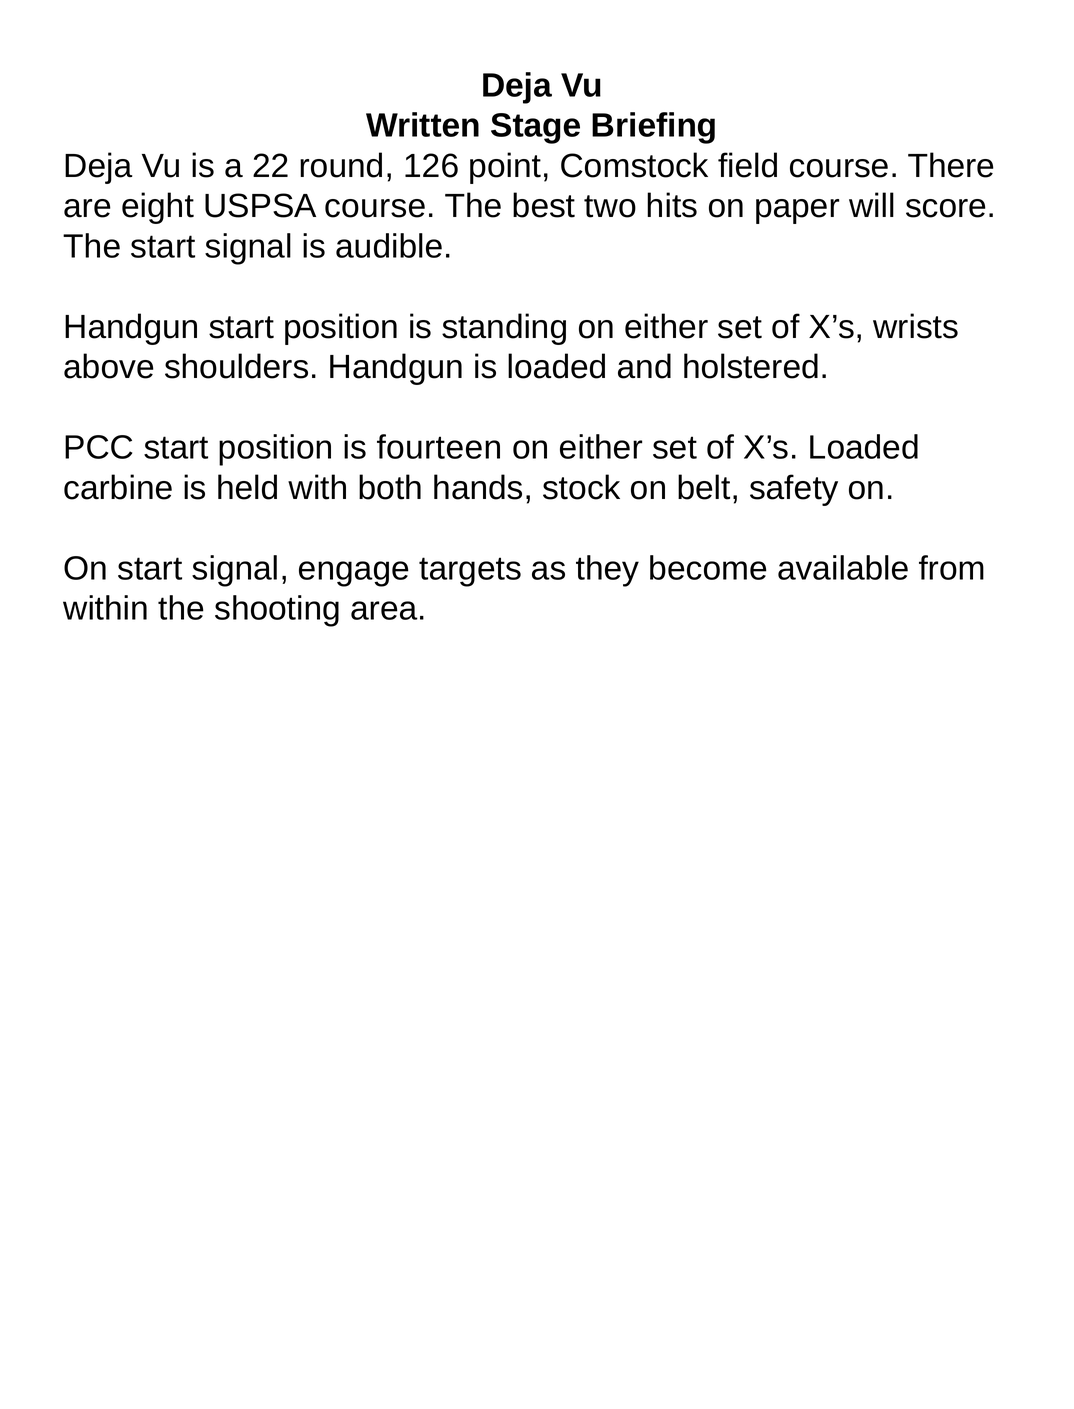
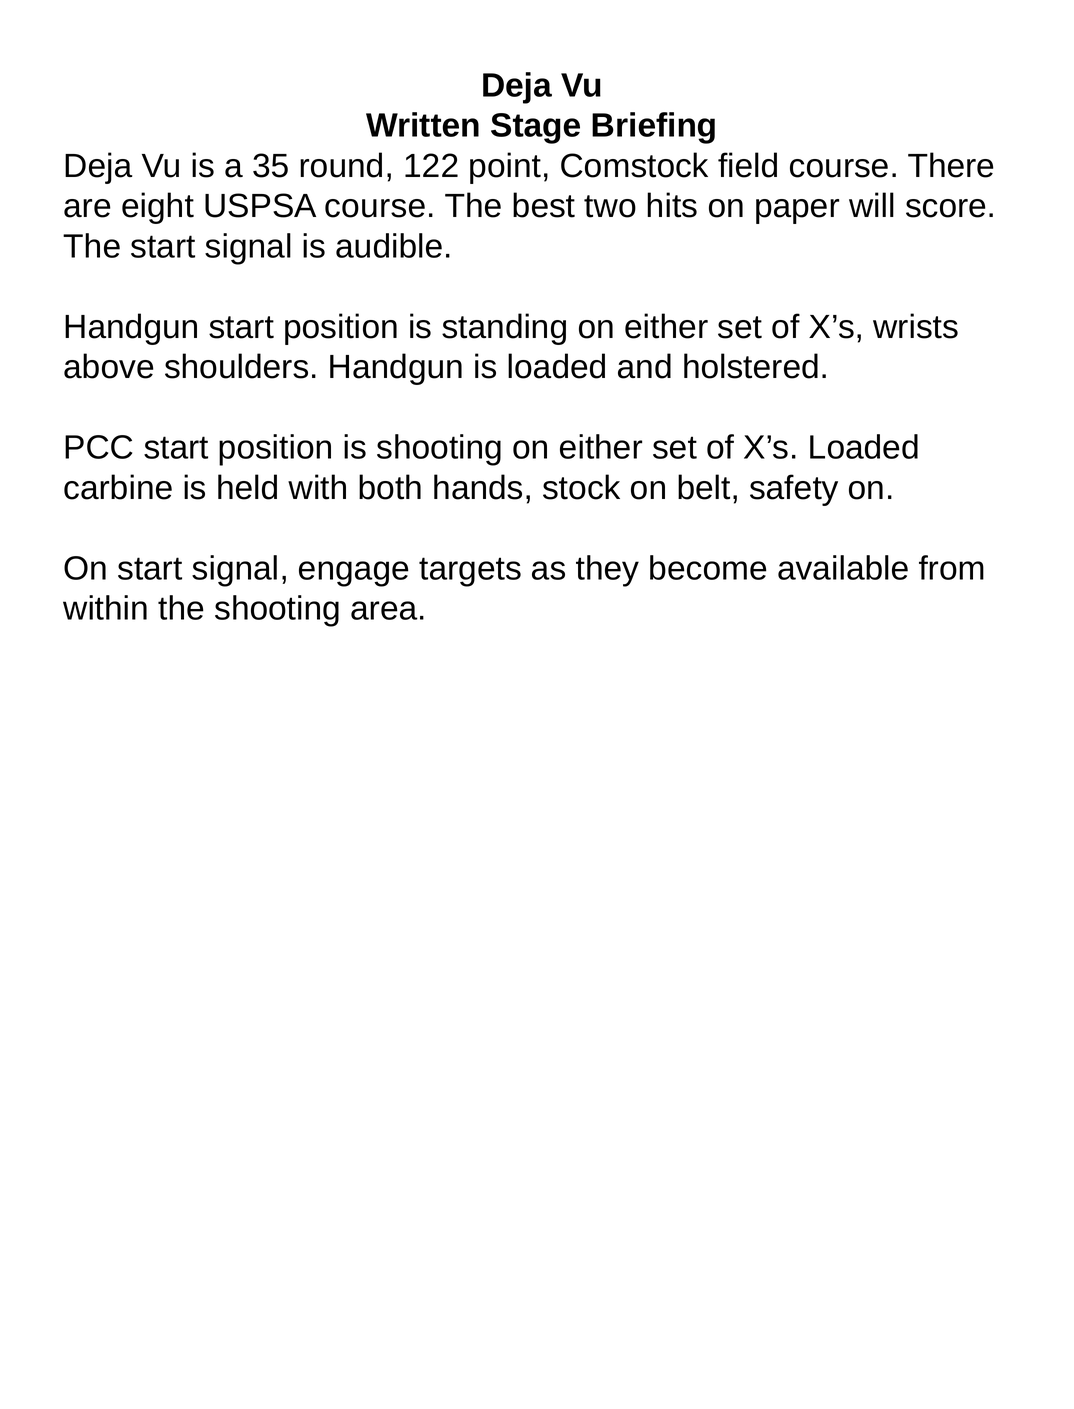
22: 22 -> 35 (271, 166)
126: 126 -> 122 (431, 166)
is fourteen: fourteen -> shooting (440, 448)
